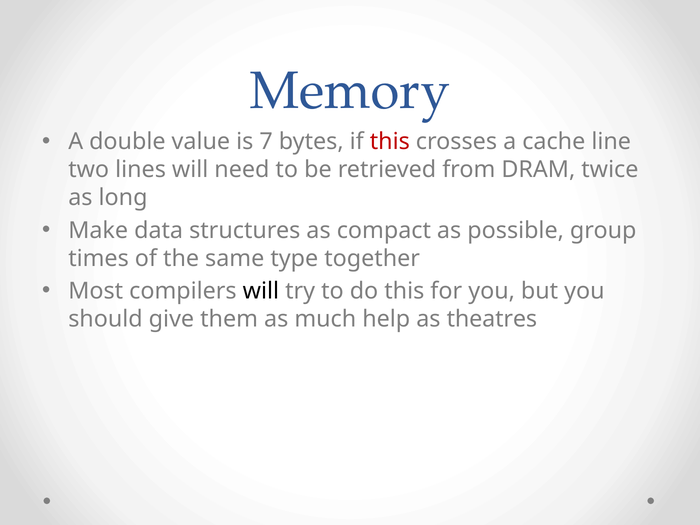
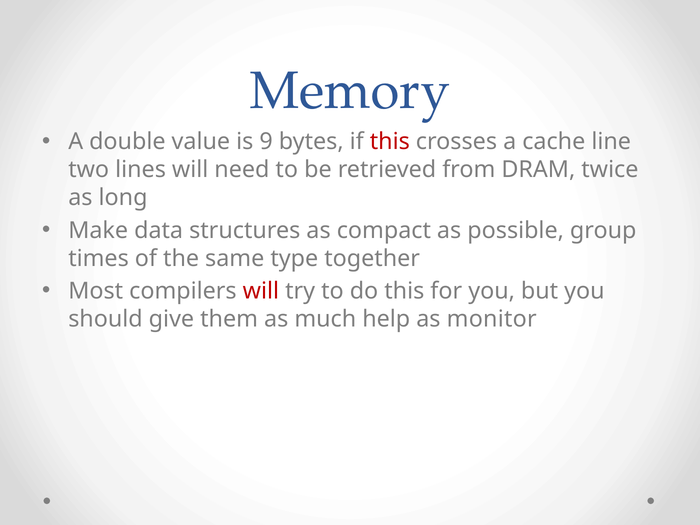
7: 7 -> 9 (266, 142)
will colour: black -> red (261, 291)
theatres: theatres -> monitor (492, 319)
